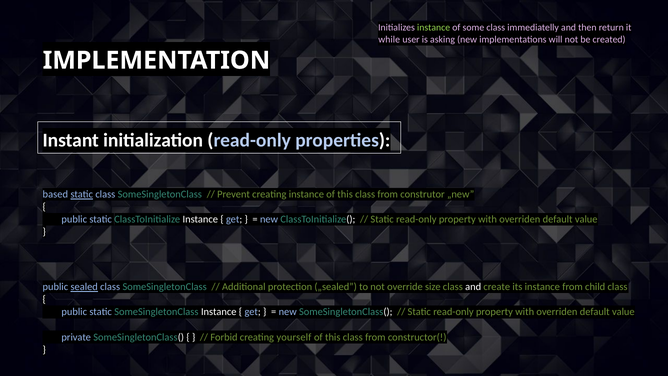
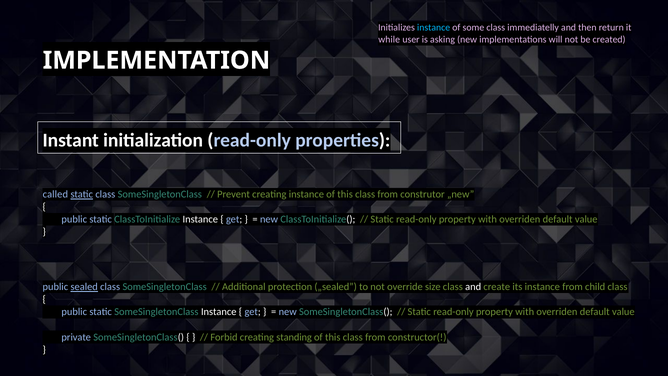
instance colour: light green -> light blue (434, 28)
based: based -> called (55, 194)
yourself: yourself -> standing (294, 337)
